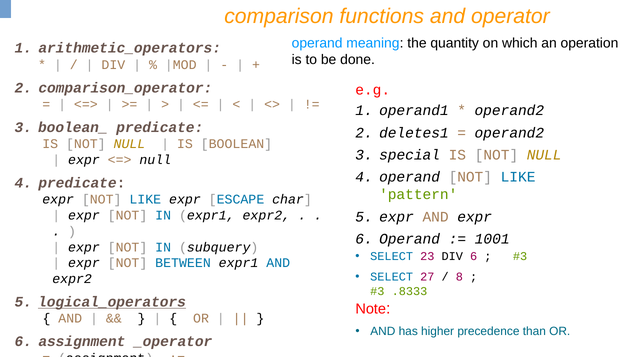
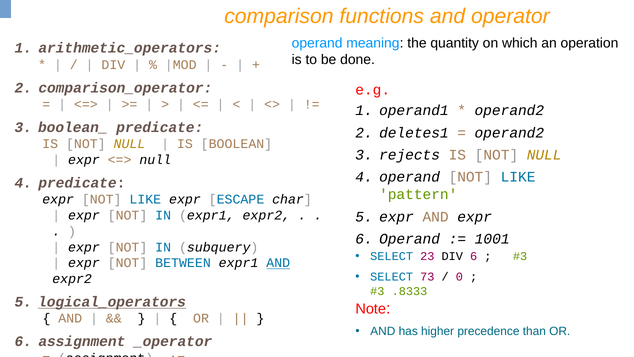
special: special -> rejects (410, 155)
AND underline: none -> present (278, 263)
27: 27 -> 73 (427, 277)
8: 8 -> 0 (459, 277)
